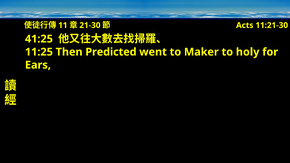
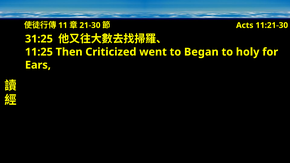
41:25: 41:25 -> 31:25 (39, 39)
Predicted: Predicted -> Criticized (111, 52)
Maker: Maker -> Began (201, 52)
